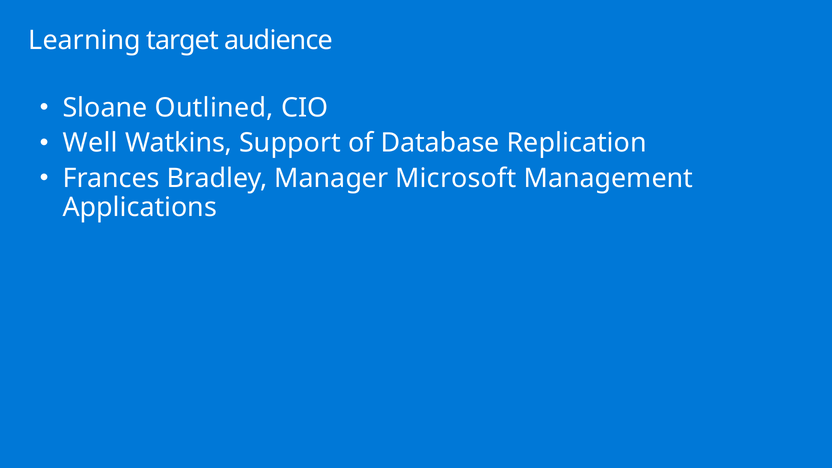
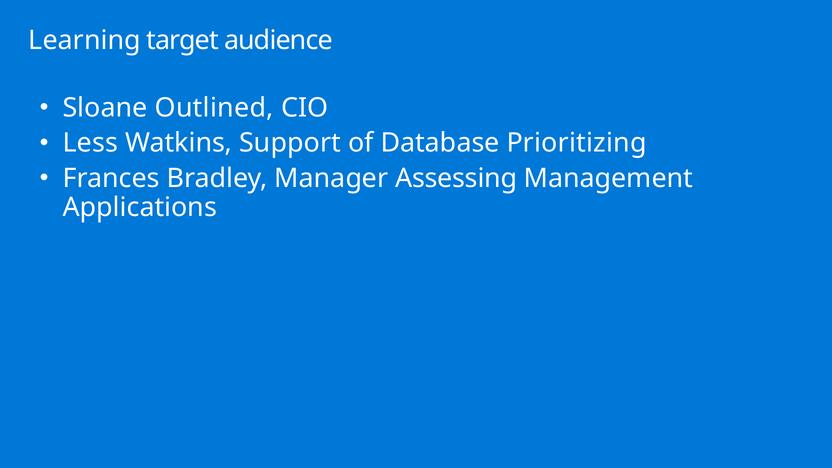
Well: Well -> Less (90, 143)
Replication: Replication -> Prioritizing (577, 143)
Microsoft: Microsoft -> Assessing (456, 178)
